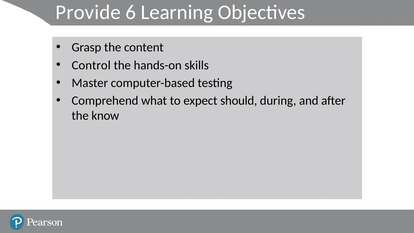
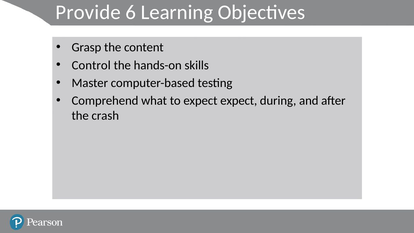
expect should: should -> expect (239, 101)
know: know -> crash (105, 116)
